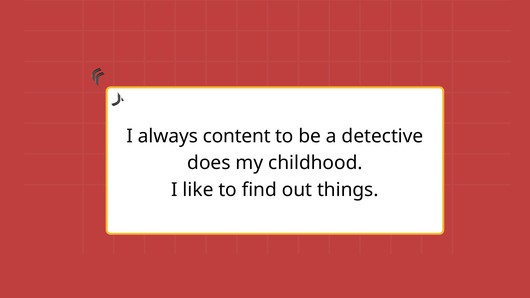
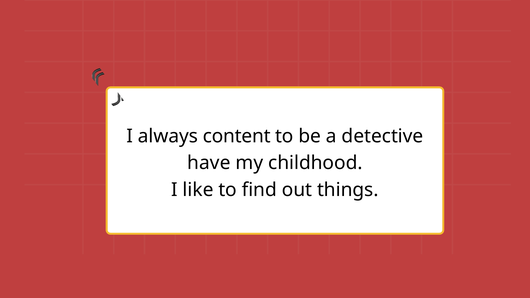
does: does -> have (209, 163)
